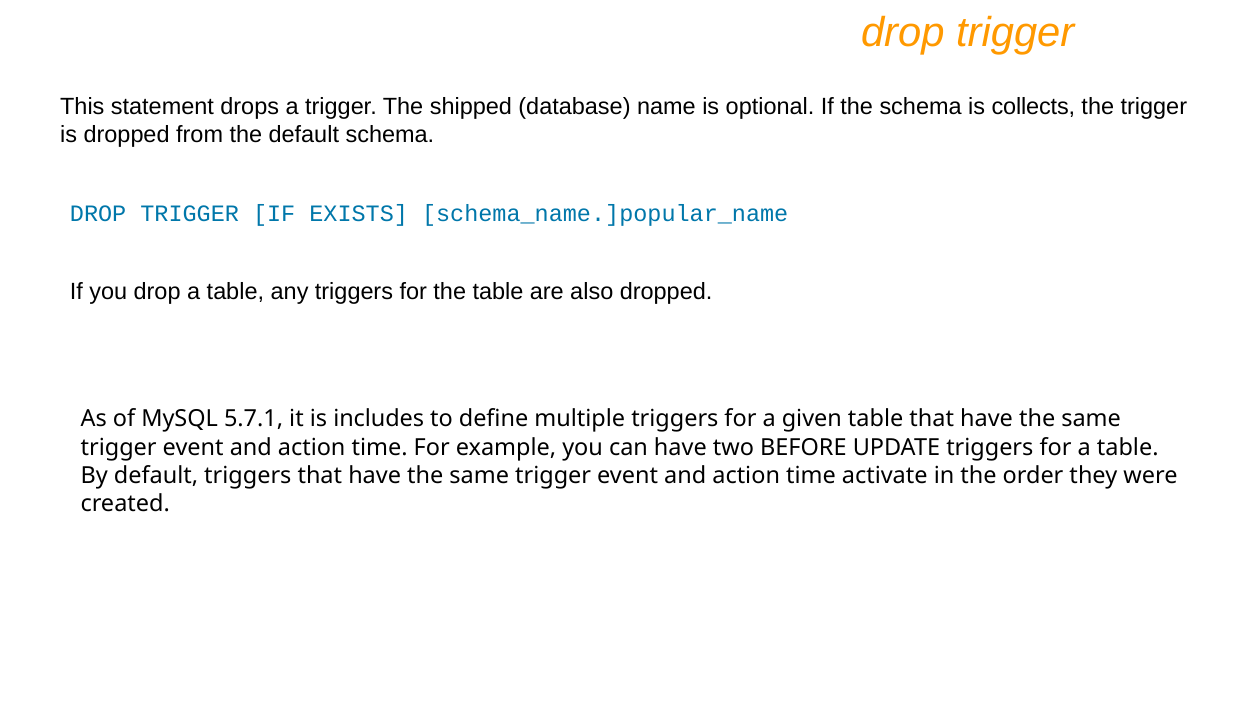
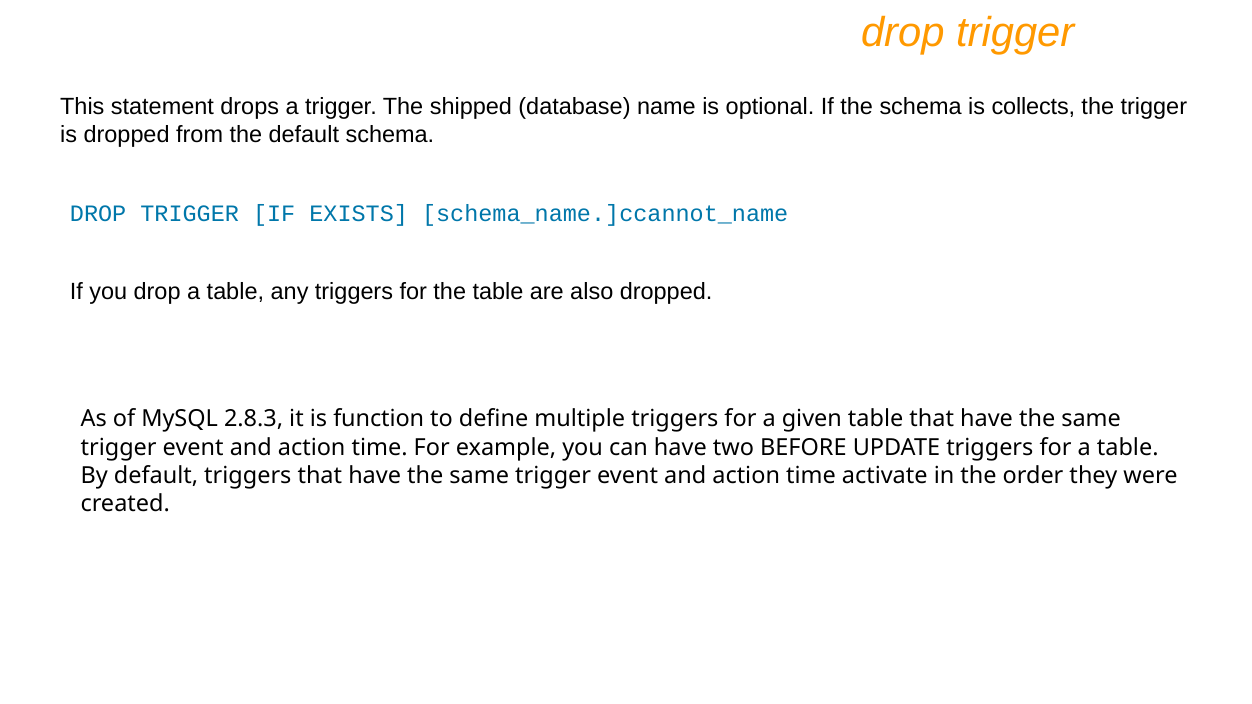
schema_name.]popular_name: schema_name.]popular_name -> schema_name.]ccannot_name (605, 214)
5.7.1: 5.7.1 -> 2.8.3 (254, 419)
includes: includes -> function (379, 419)
